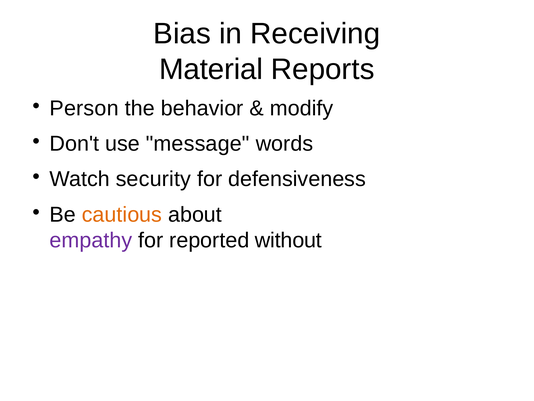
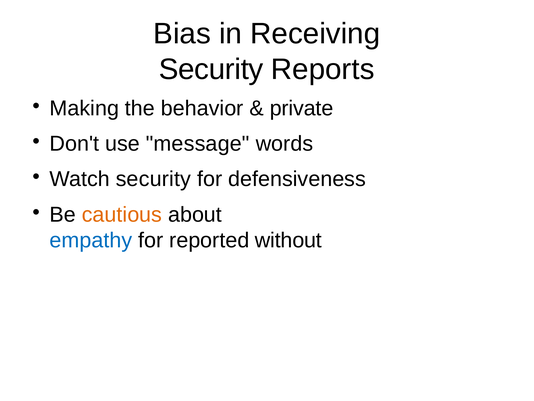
Material: Material -> Security (211, 69)
Person: Person -> Making (84, 108)
modify: modify -> private (302, 108)
empathy colour: purple -> blue (91, 240)
